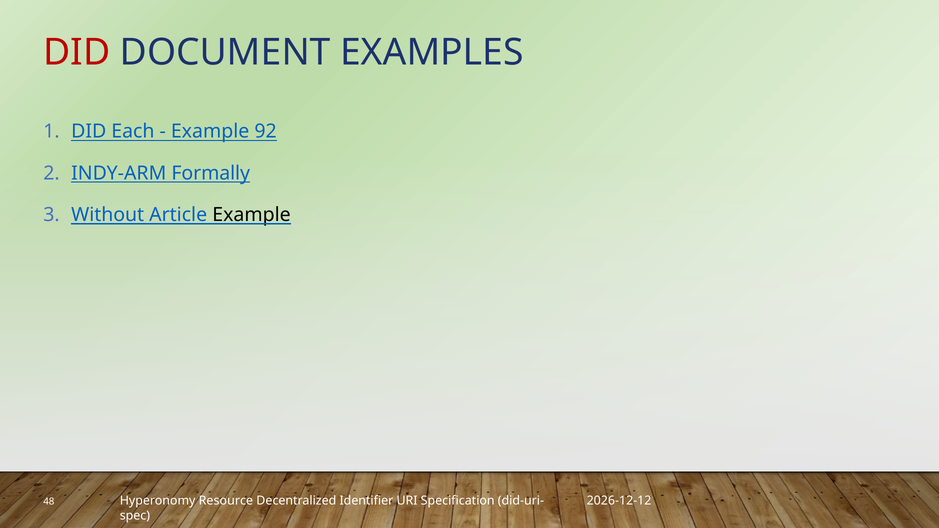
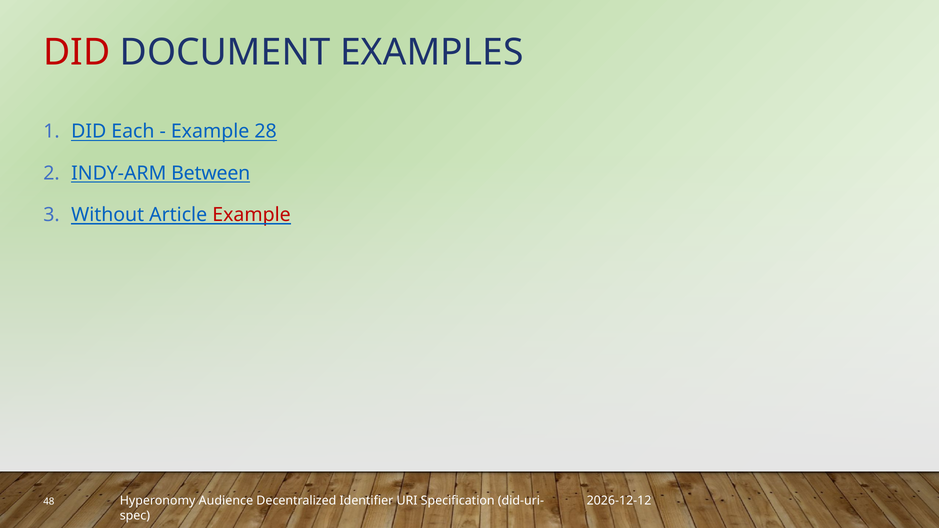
92: 92 -> 28 (266, 132)
Formally: Formally -> Between (211, 173)
Example colour: black -> red (252, 215)
Resource: Resource -> Audience (226, 501)
